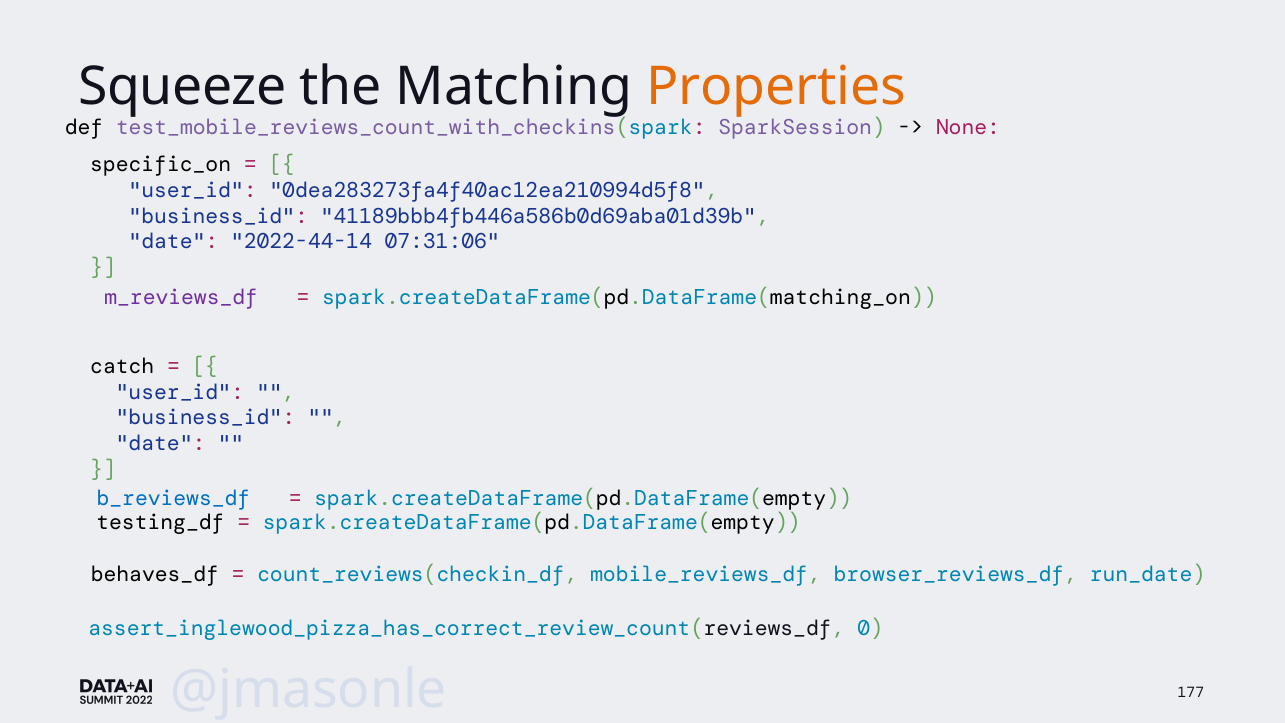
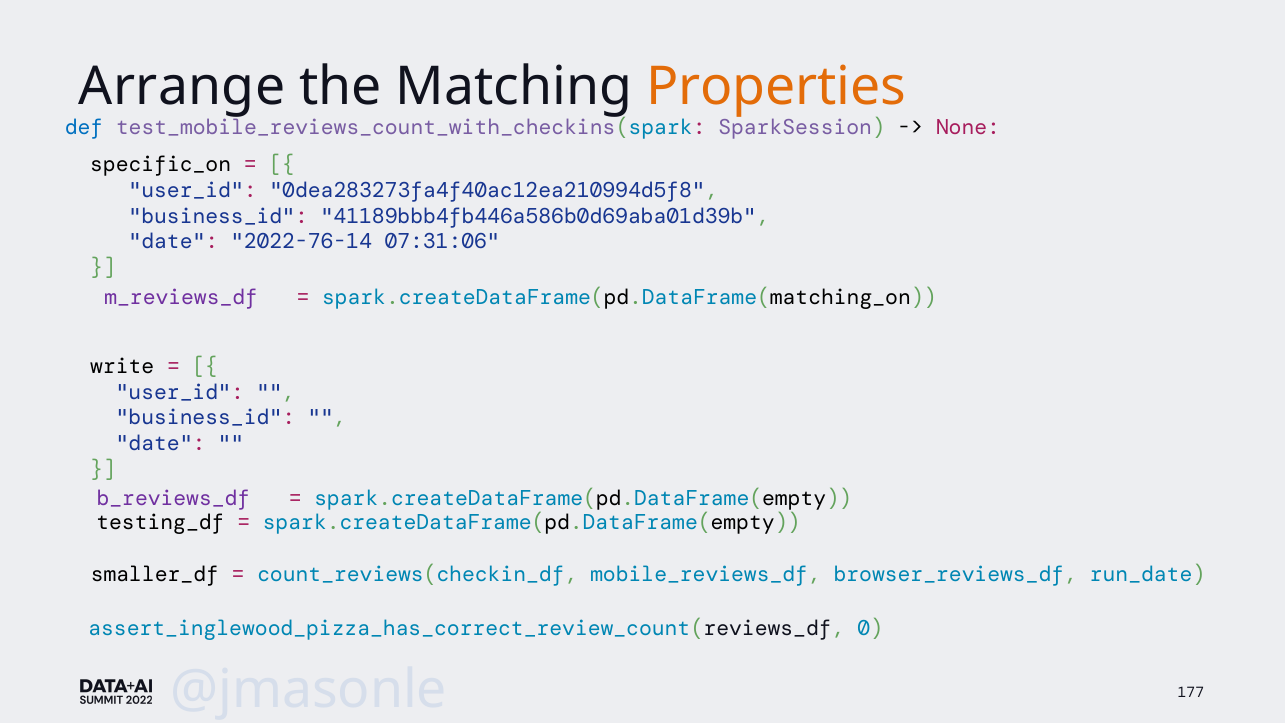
Squeeze: Squeeze -> Arrange (182, 87)
def colour: black -> blue (84, 128)
2022-44-14: 2022-44-14 -> 2022-76-14 (301, 242)
catch: catch -> write (122, 366)
b_reviews_df colour: blue -> purple (173, 498)
behaves_df: behaves_df -> smaller_df (155, 575)
